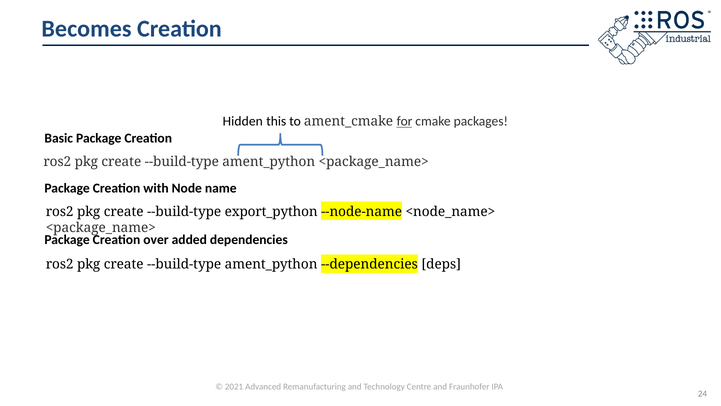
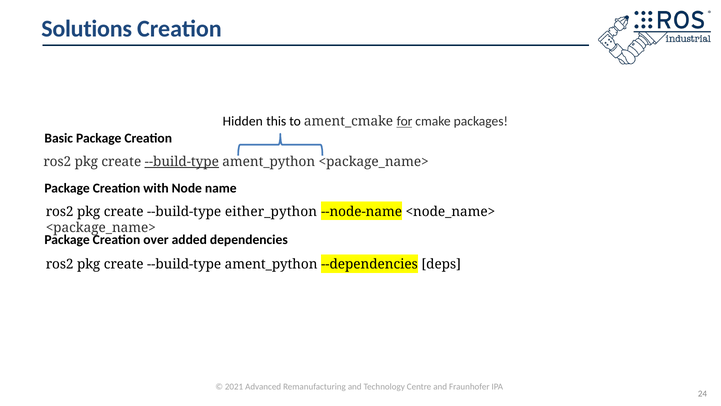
Becomes: Becomes -> Solutions (87, 29)
--build-type underline: none -> present (182, 161)
export_python: export_python -> either_python (271, 211)
